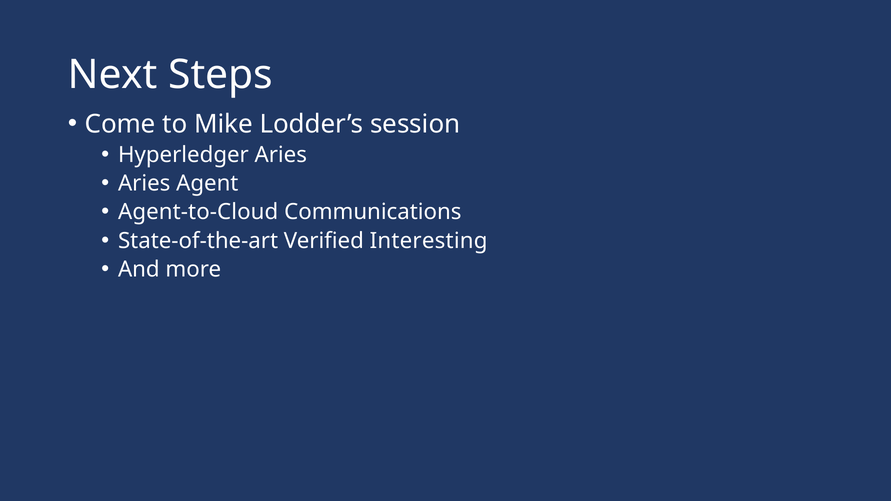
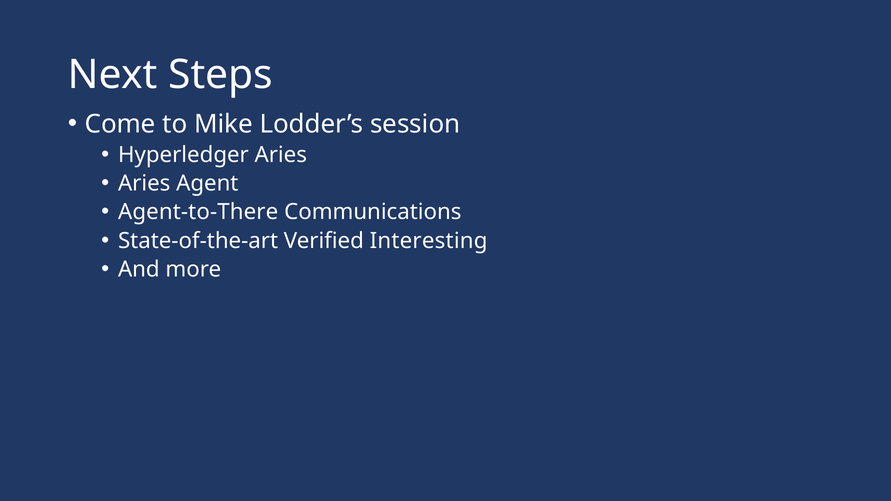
Agent-to-Cloud: Agent-to-Cloud -> Agent-to-There (198, 212)
